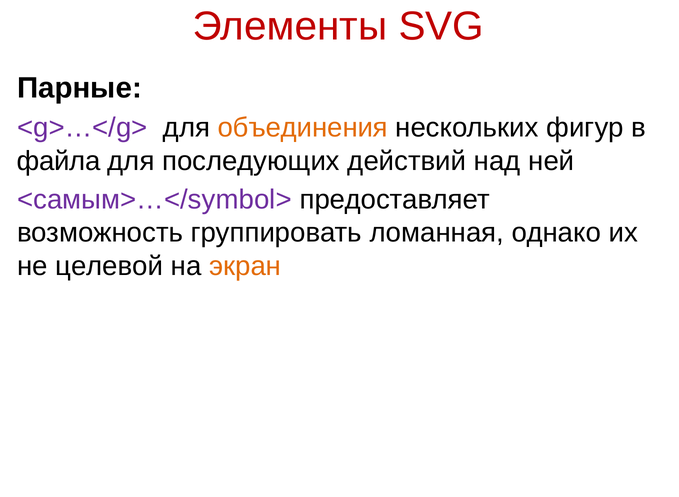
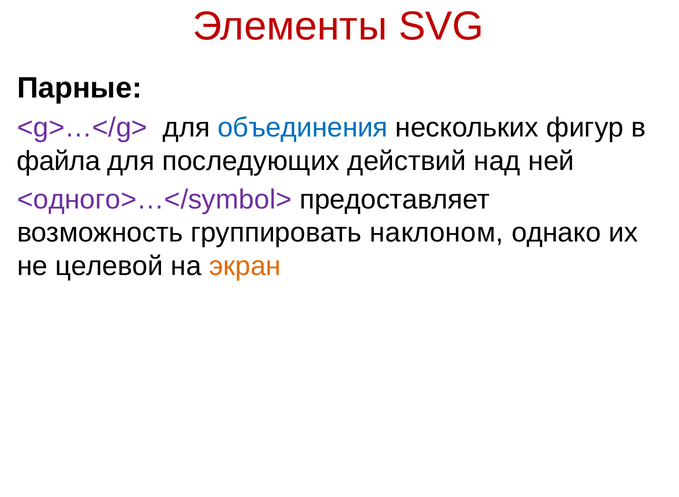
объединения colour: orange -> blue (303, 128)
<самым>…</symbol>: <самым>…</symbol> -> <одного>…</symbol> (154, 200)
ломанная: ломанная -> наклоном (437, 233)
